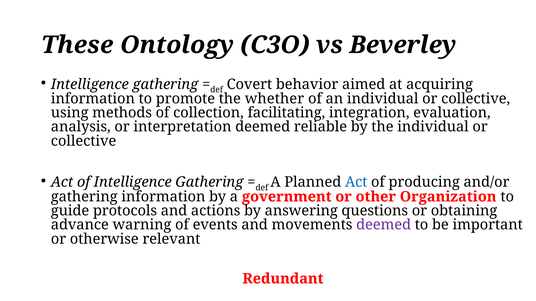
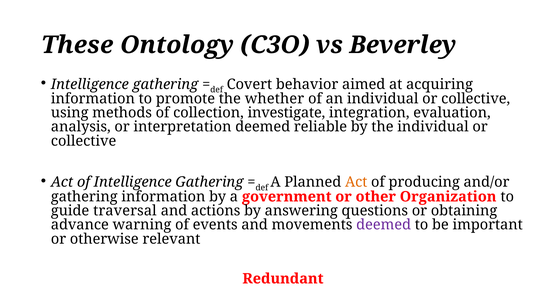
facilitating: facilitating -> investigate (286, 113)
Act colour: blue -> orange (356, 183)
protocols: protocols -> traversal (125, 211)
